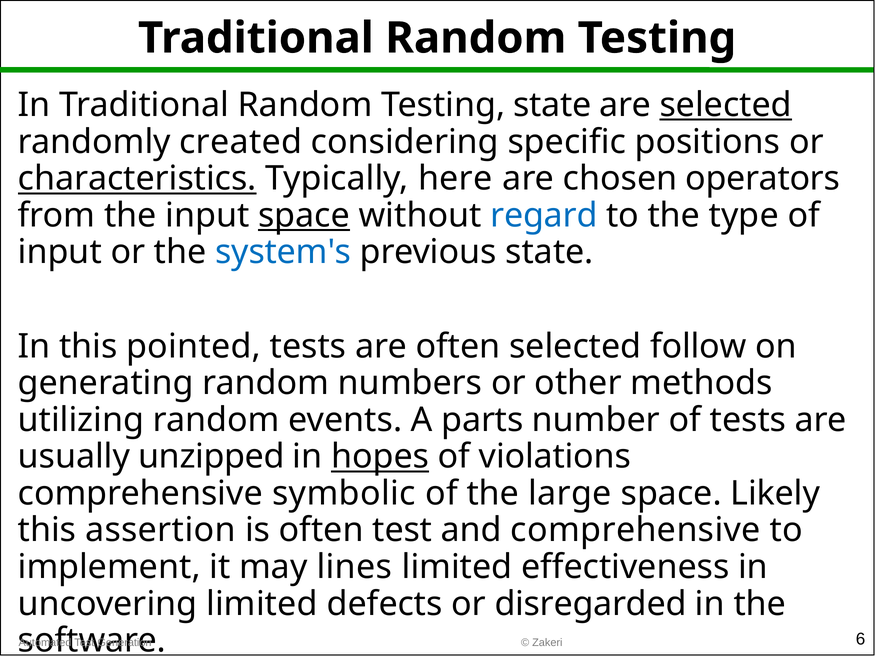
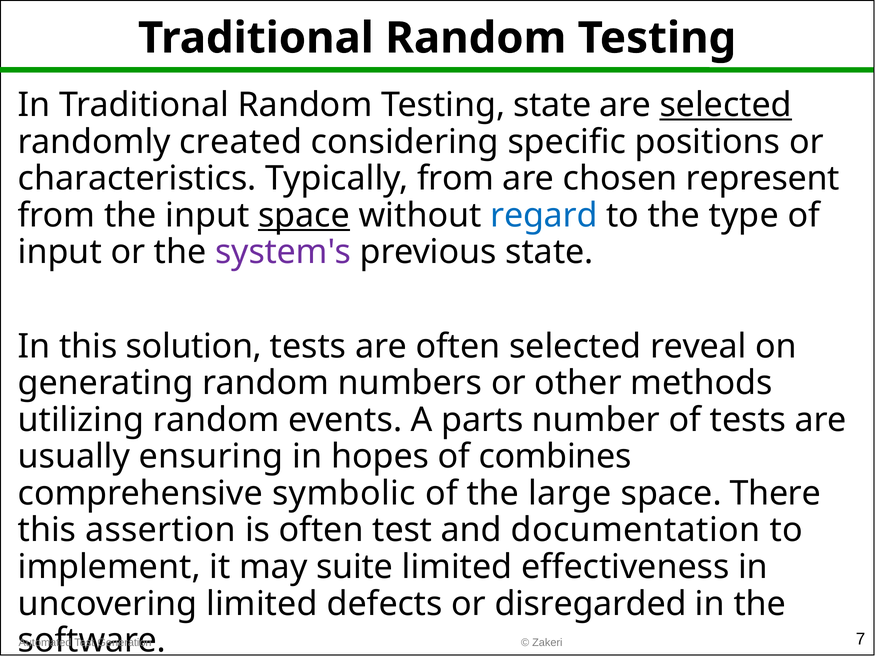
characteristics underline: present -> none (137, 179)
Typically here: here -> from (456, 179)
operators: operators -> represent (763, 179)
system's colour: blue -> purple (283, 252)
pointed: pointed -> solution (194, 346)
follow: follow -> reveal (698, 346)
unzipped: unzipped -> ensuring (211, 457)
hopes underline: present -> none (380, 457)
violations: violations -> combines (555, 457)
Likely: Likely -> There (775, 493)
and comprehensive: comprehensive -> documentation (636, 530)
lines: lines -> suite (355, 567)
6: 6 -> 7 (861, 639)
